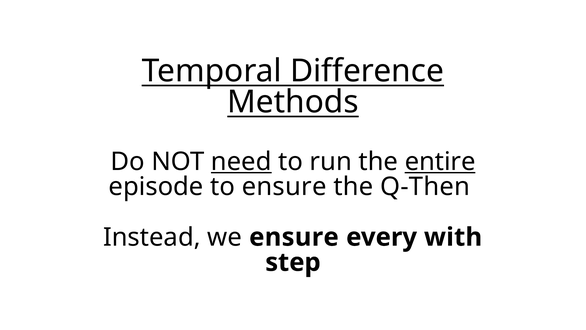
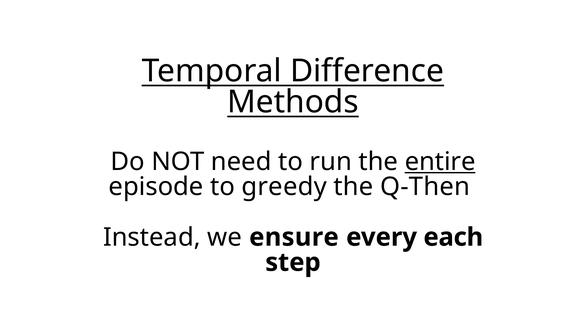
need underline: present -> none (241, 161)
to ensure: ensure -> greedy (284, 187)
with: with -> each (453, 237)
